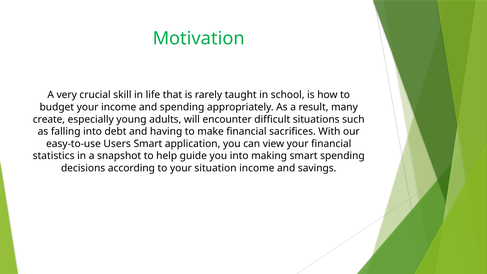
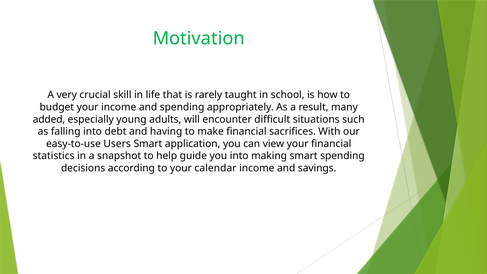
create: create -> added (49, 119)
situation: situation -> calendar (215, 168)
